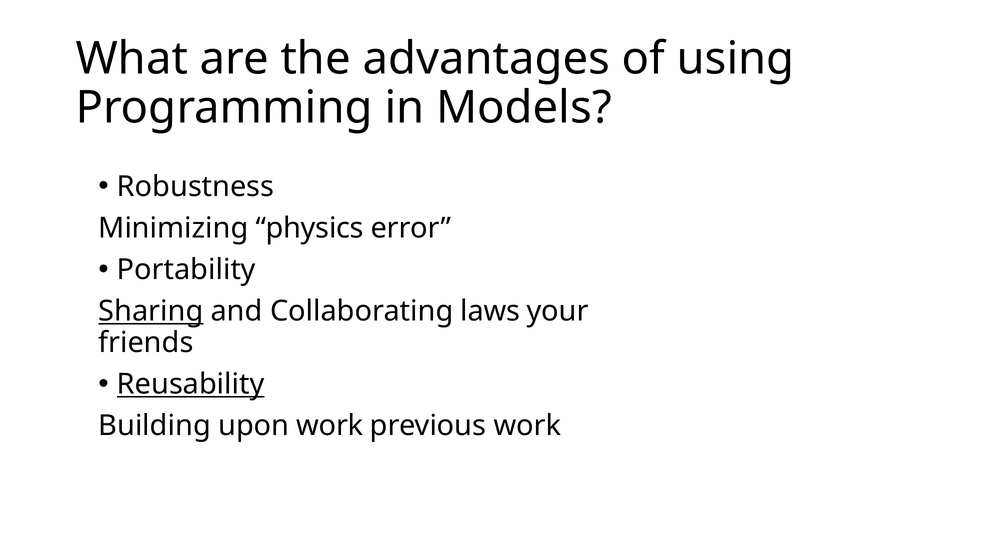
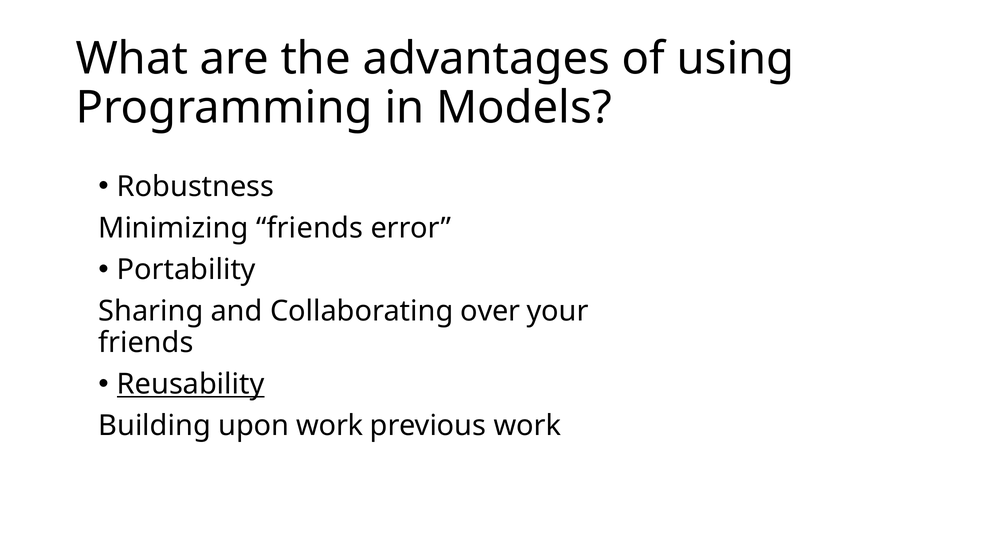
Minimizing physics: physics -> friends (310, 228)
Sharing underline: present -> none (151, 311)
laws: laws -> over (490, 311)
